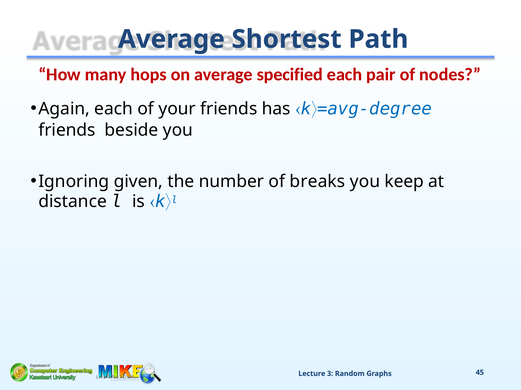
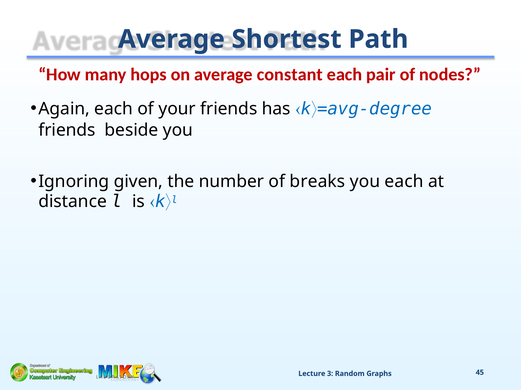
specified: specified -> constant (290, 75)
you keep: keep -> each (404, 182)
